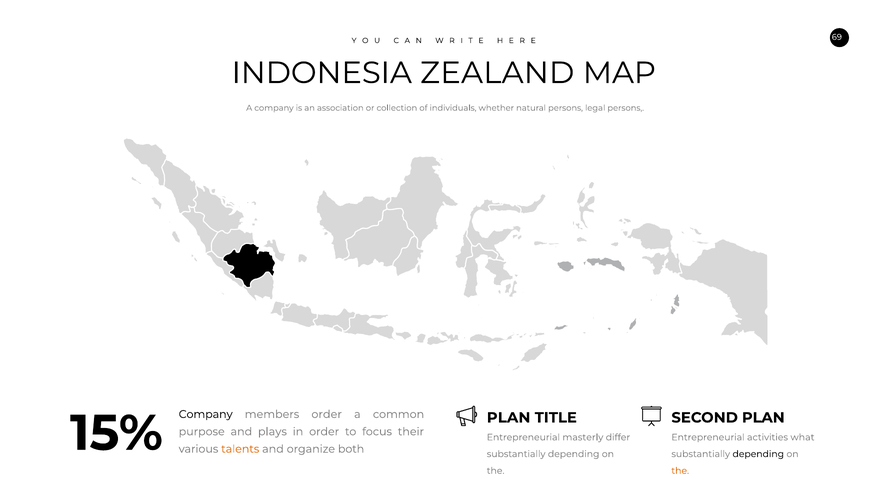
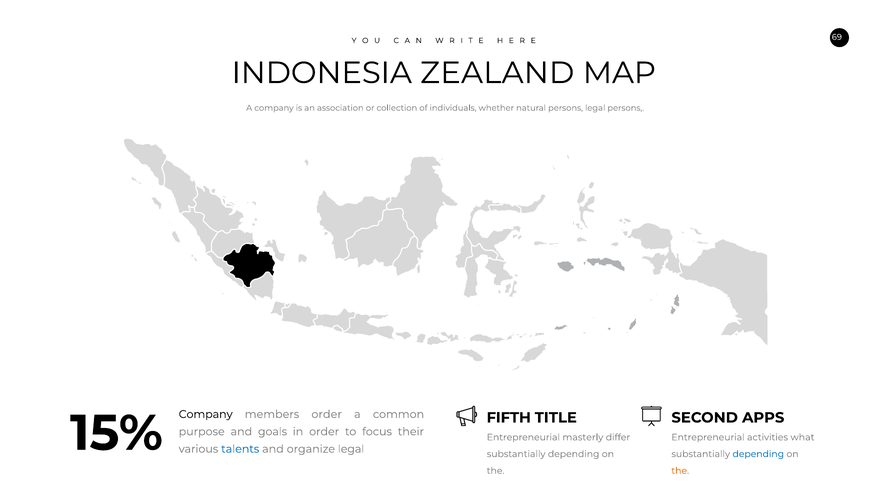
PLAN: PLAN -> FIFTH (509, 417)
SECOND PLAN: PLAN -> APPS (763, 417)
plays: plays -> goals (273, 431)
talents colour: orange -> blue (240, 449)
organize both: both -> legal (351, 449)
depending colour: black -> blue (758, 454)
